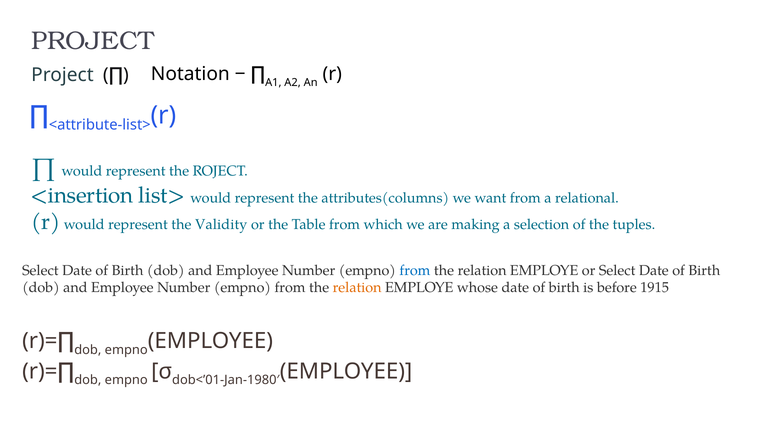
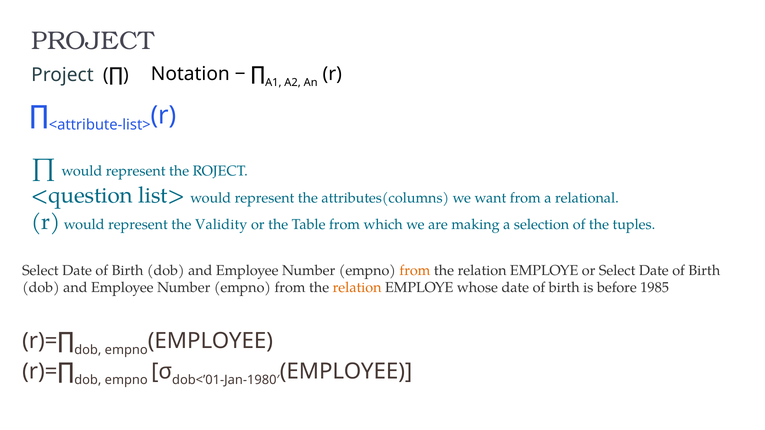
<insertion: <insertion -> <question (82, 195)
from colour: blue -> orange (415, 271)
1915: 1915 -> 1985 (655, 288)
